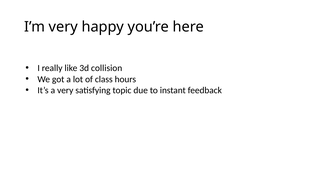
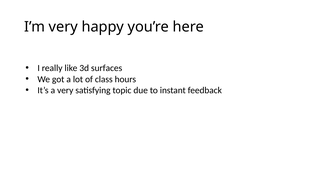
collision: collision -> surfaces (107, 68)
